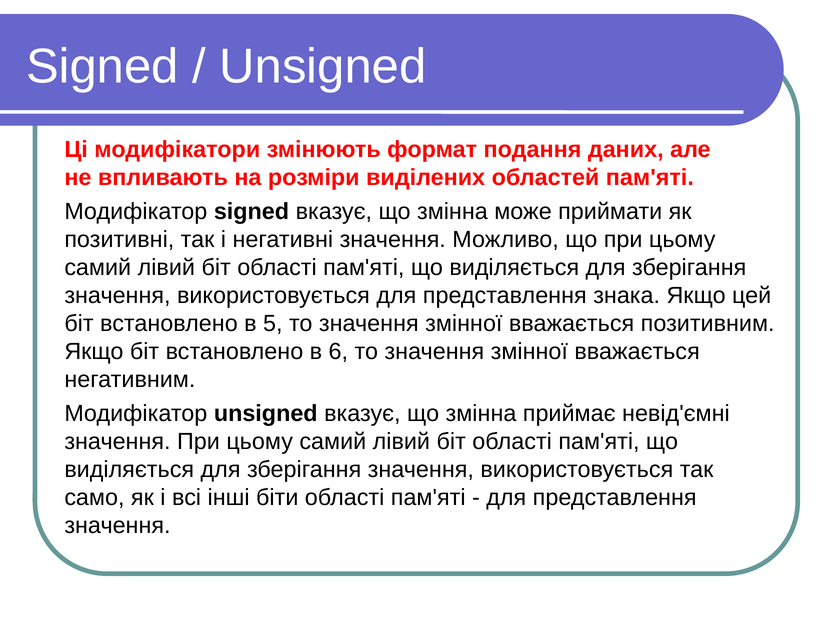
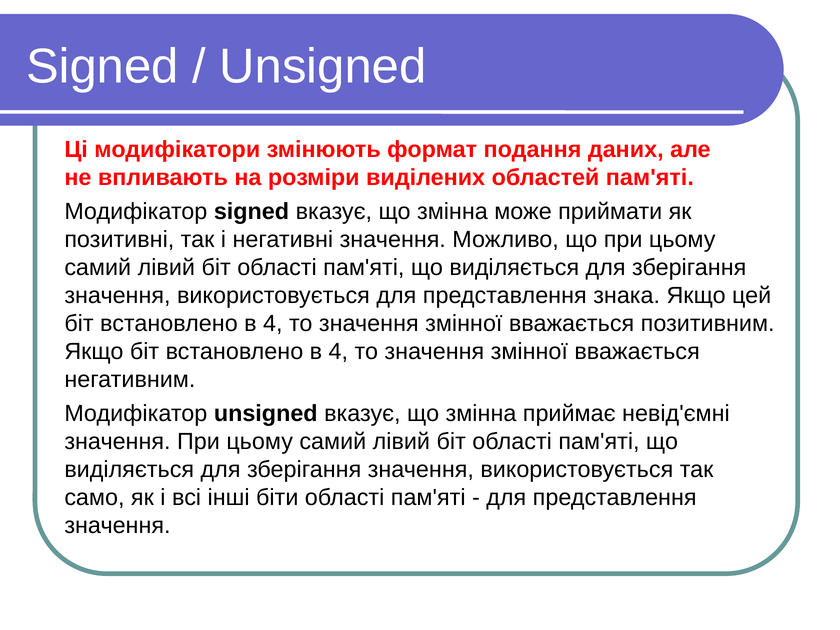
5: 5 -> 4 (273, 324)
6: 6 -> 4 (338, 352)
